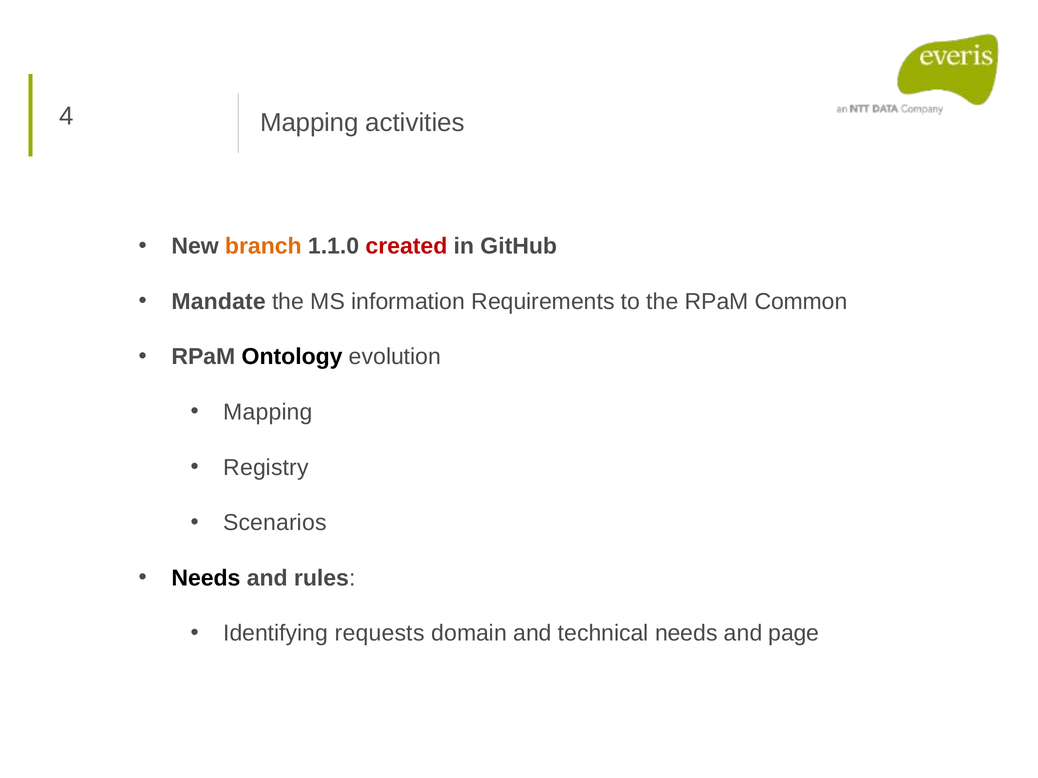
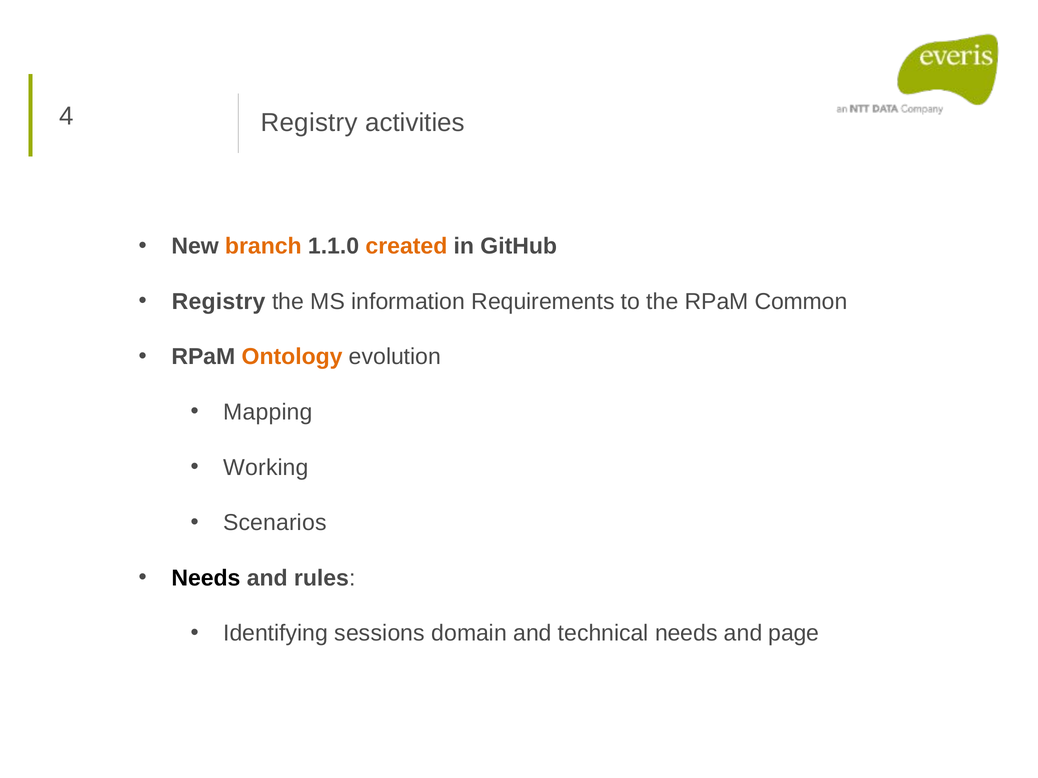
4 Mapping: Mapping -> Registry (309, 123)
created colour: red -> orange (406, 246)
Mandate: Mandate -> Registry (219, 302)
Ontology colour: black -> orange (292, 357)
Registry: Registry -> Working (266, 468)
requests: requests -> sessions (380, 634)
